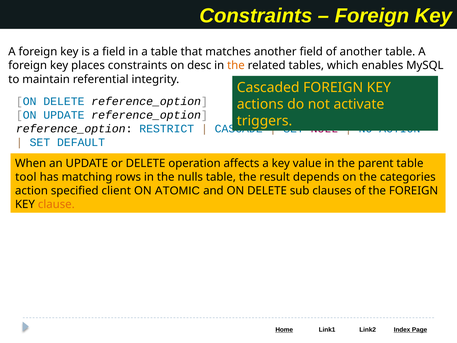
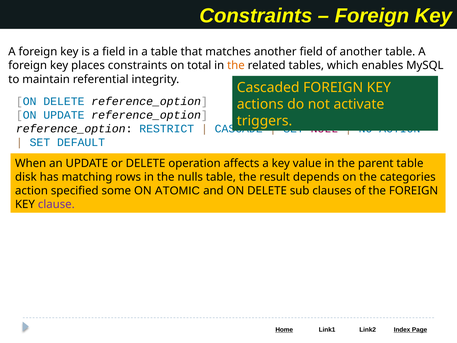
desc: desc -> total (199, 65)
tool: tool -> disk (26, 177)
client: client -> some (116, 191)
clause colour: orange -> purple (56, 204)
